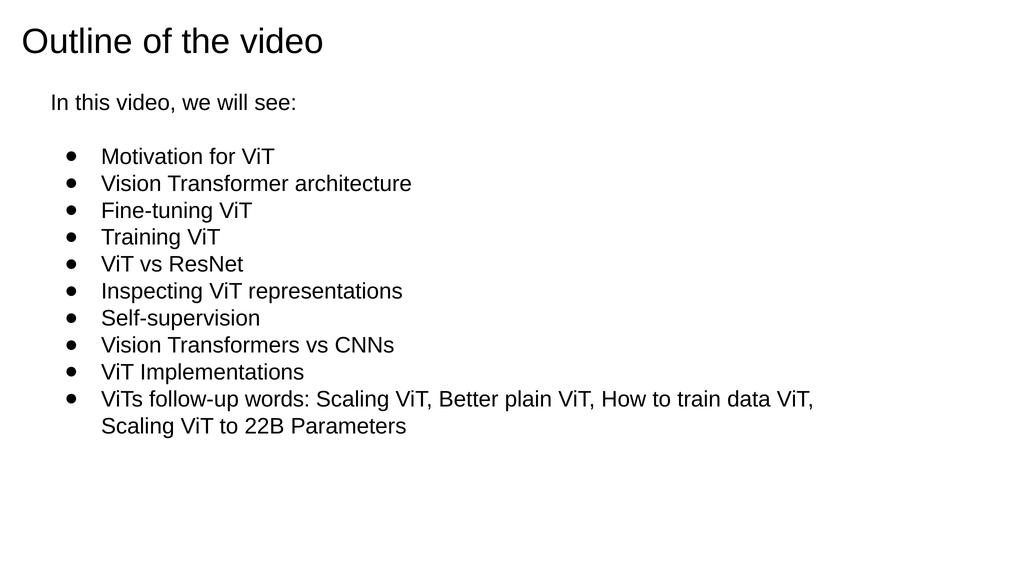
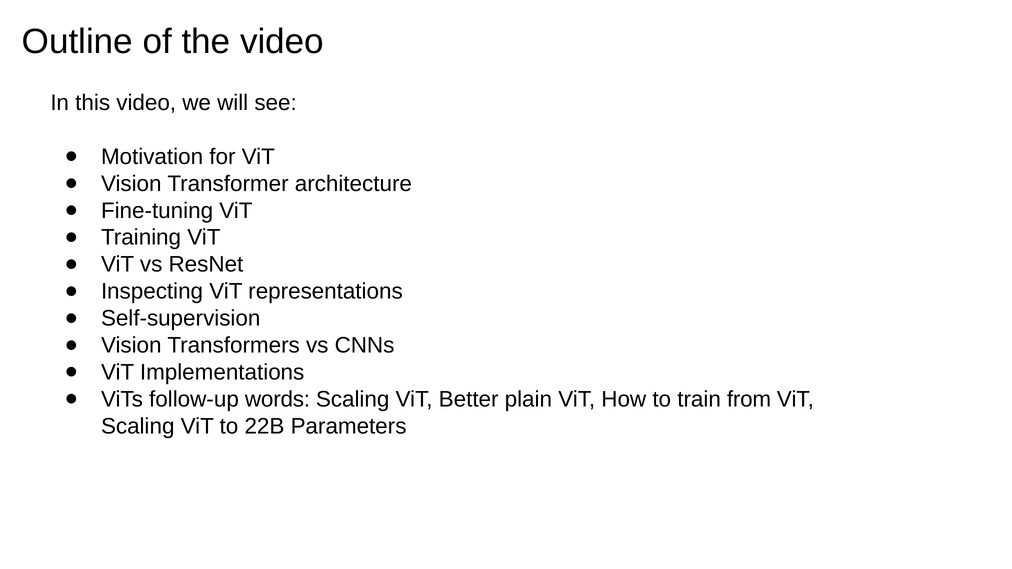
data: data -> from (749, 400)
